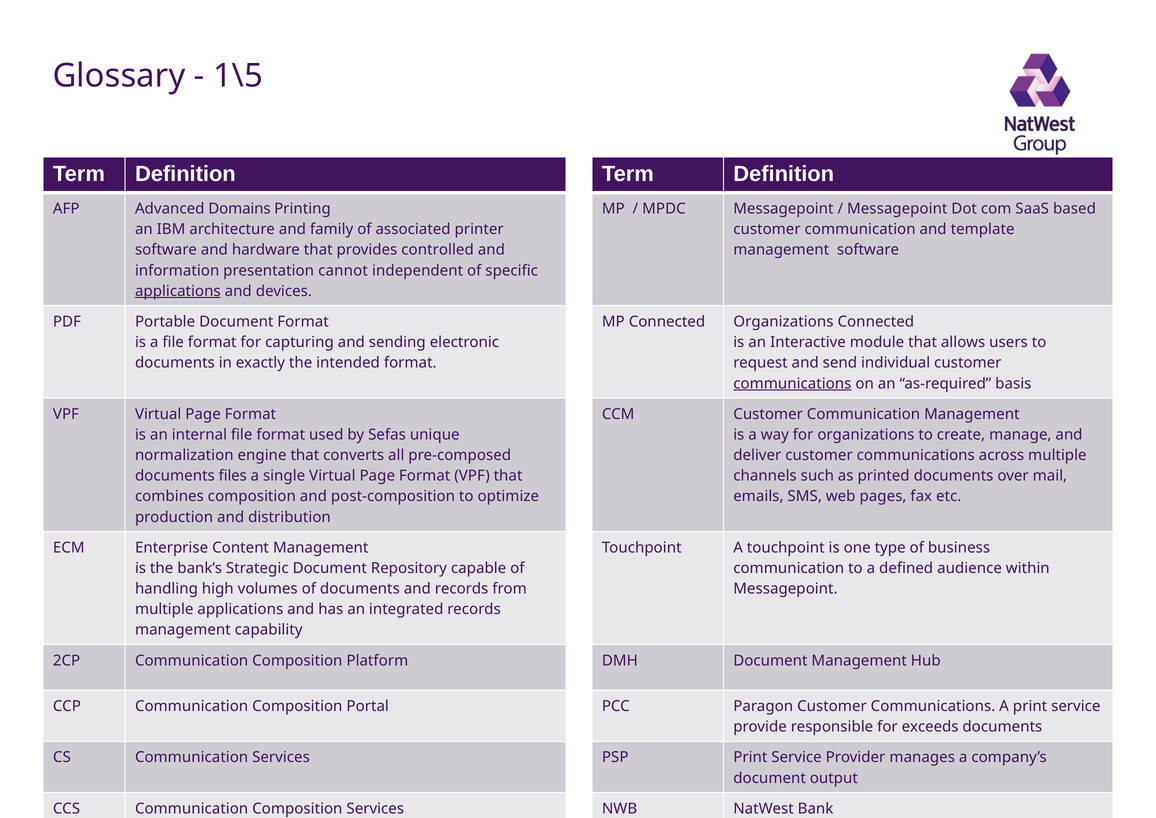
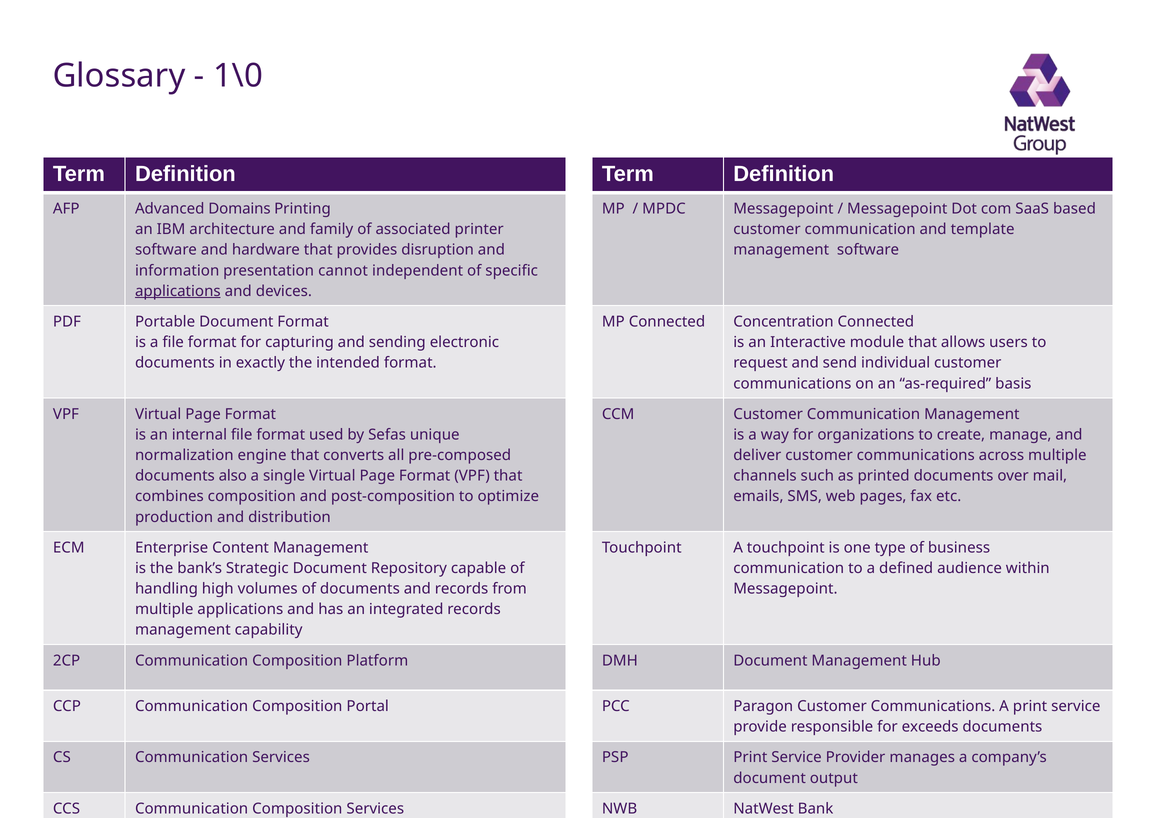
1\5: 1\5 -> 1\0 (238, 76)
controlled: controlled -> disruption (438, 250)
Connected Organizations: Organizations -> Concentration (783, 321)
communications underline: present -> none (792, 383)
files: files -> also (233, 476)
